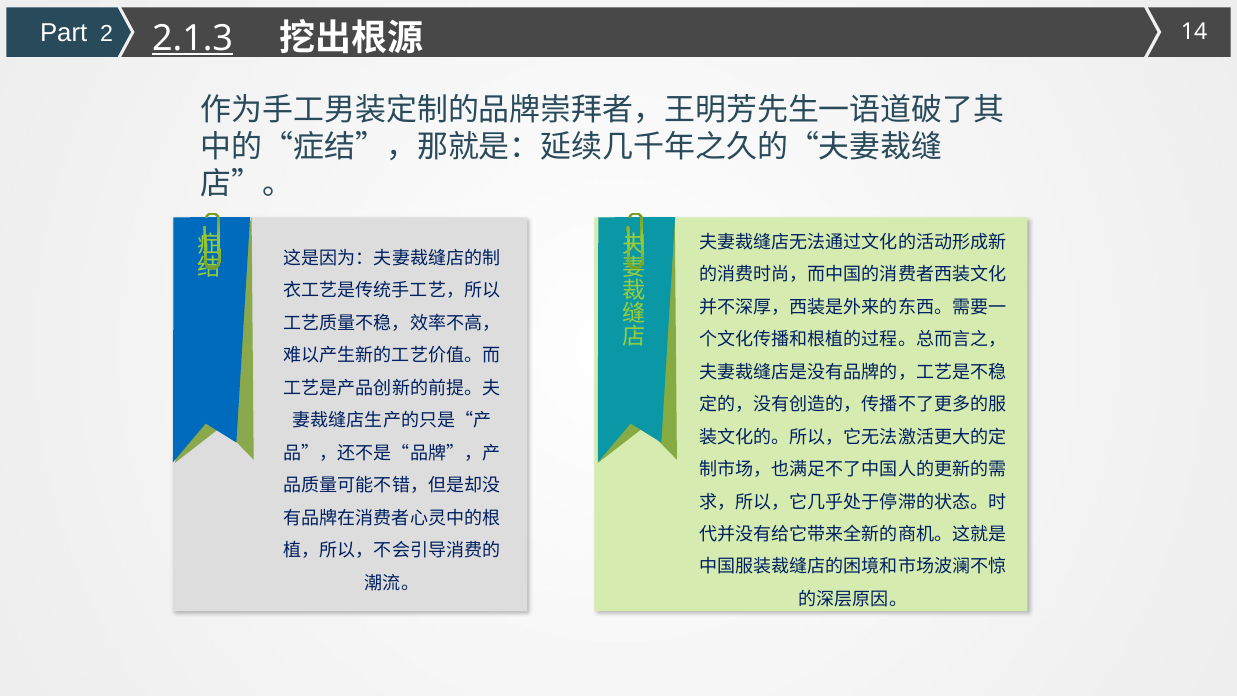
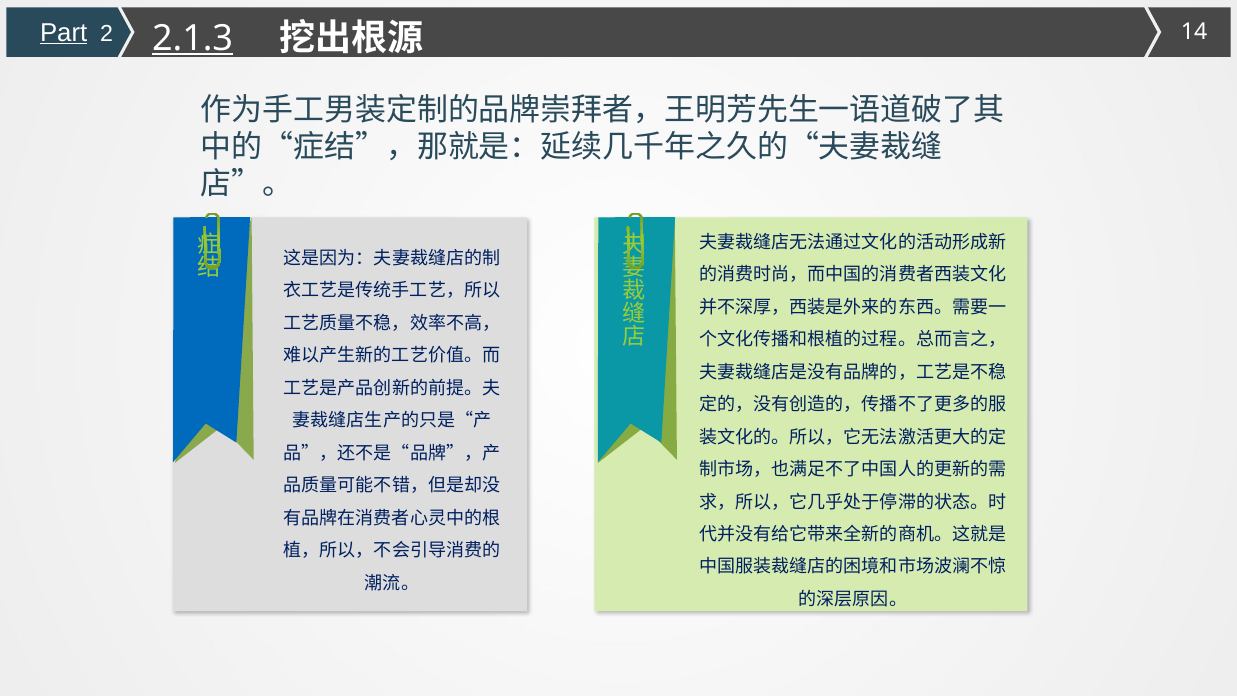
Part underline: none -> present (64, 33)
